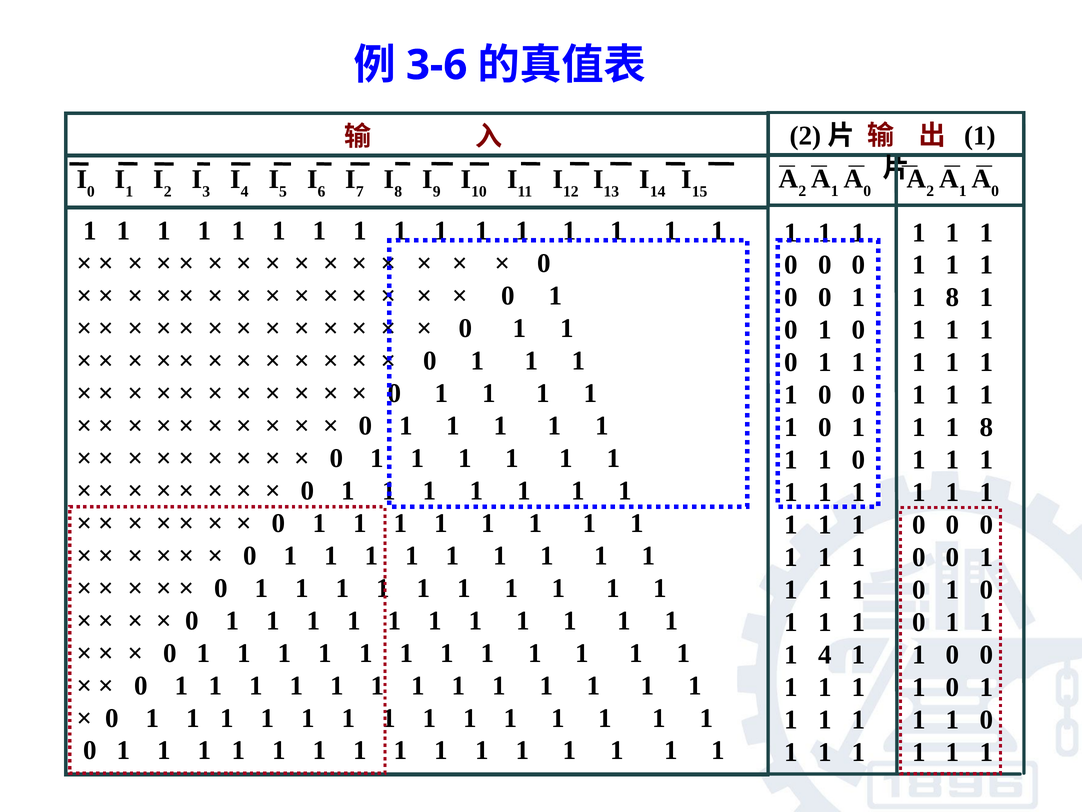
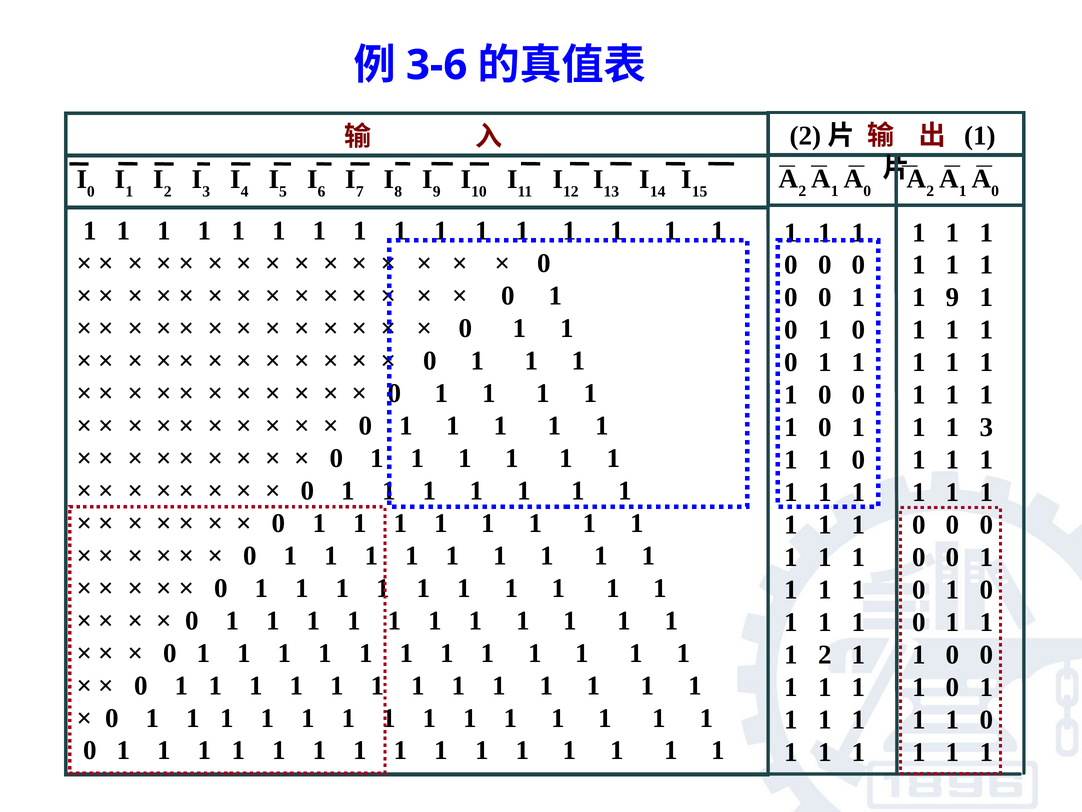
8: 8 -> 9 (953, 297)
8: 8 -> 3 (986, 427)
1 4: 4 -> 2 (825, 654)
